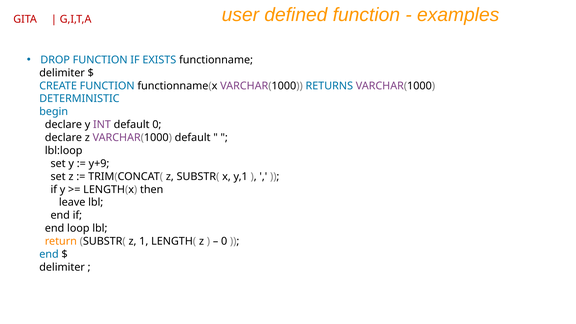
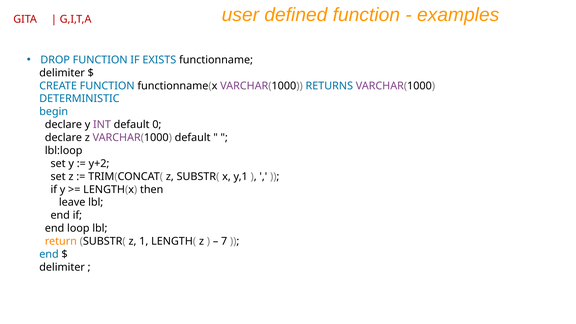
y+9: y+9 -> y+2 (99, 164)
0: 0 -> 7 (224, 241)
